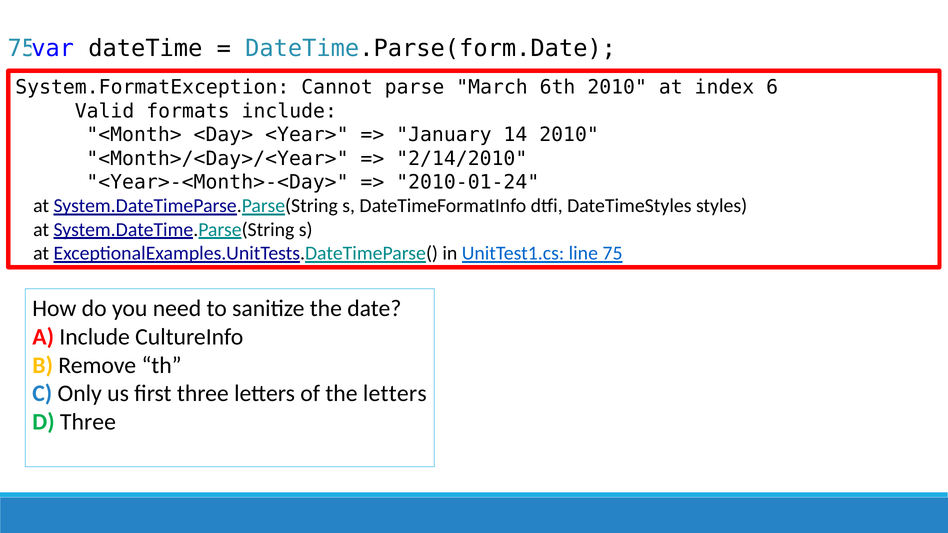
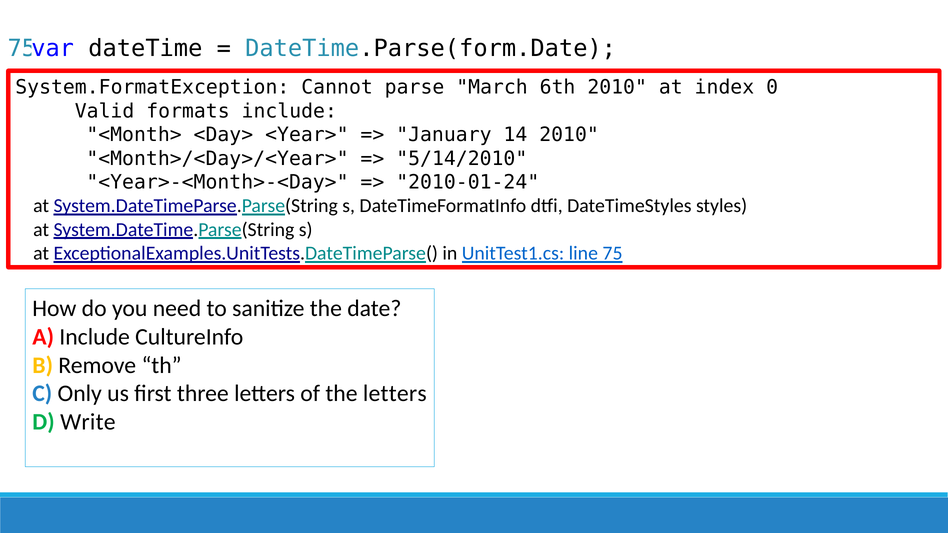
6: 6 -> 0 (772, 88)
2/14/2010: 2/14/2010 -> 5/14/2010 (462, 159)
D Three: Three -> Write (88, 422)
